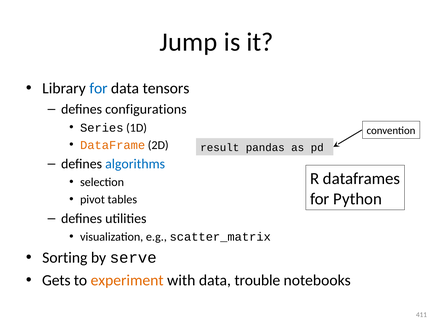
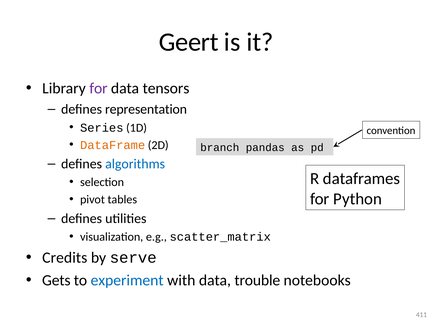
Jump: Jump -> Geert (189, 42)
for colour: blue -> purple (98, 88)
configurations: configurations -> representation (146, 109)
result: result -> branch (220, 147)
Sorting: Sorting -> Credits (65, 258)
experiment colour: orange -> blue (127, 280)
